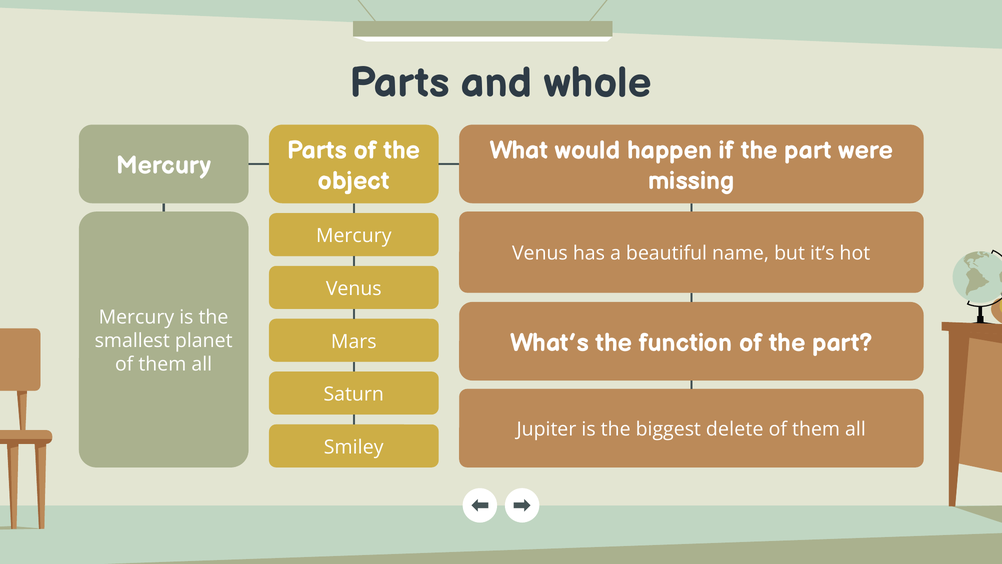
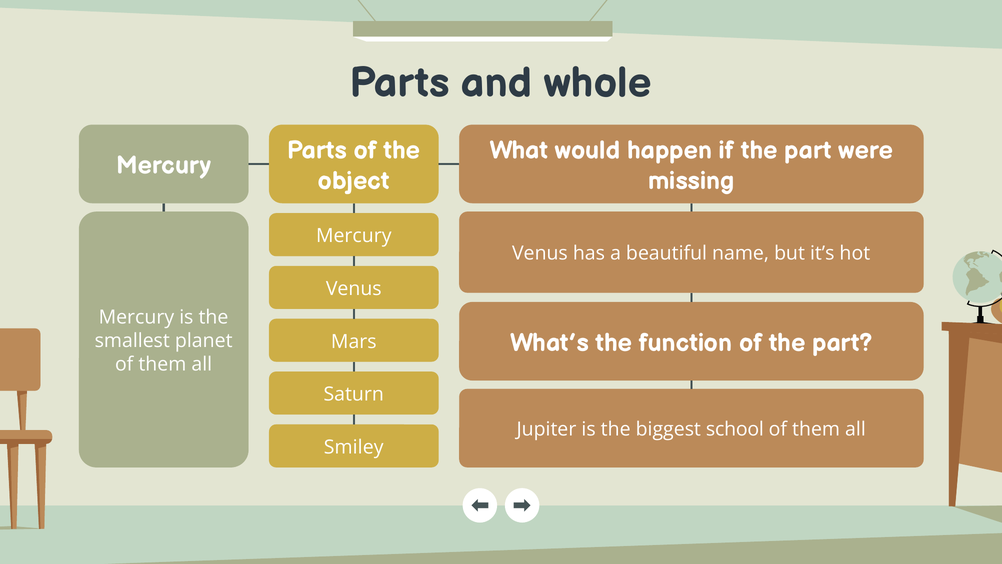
delete: delete -> school (735, 429)
